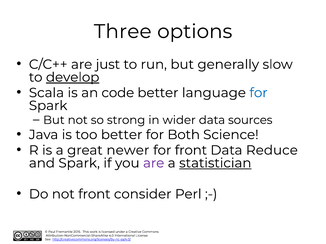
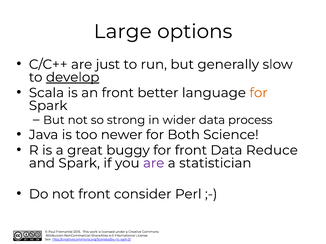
Three: Three -> Large (123, 32)
an code: code -> front (118, 93)
for colour: blue -> orange (259, 93)
sources: sources -> process (250, 120)
too better: better -> newer (122, 135)
newer: newer -> buggy (128, 151)
statistician underline: present -> none (215, 163)
